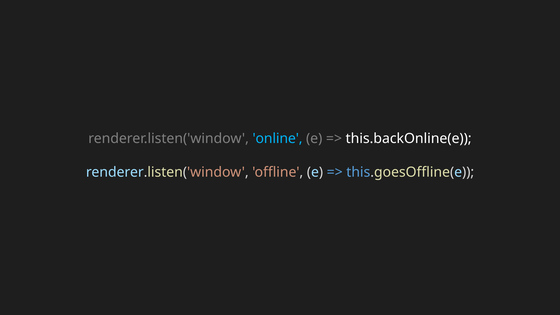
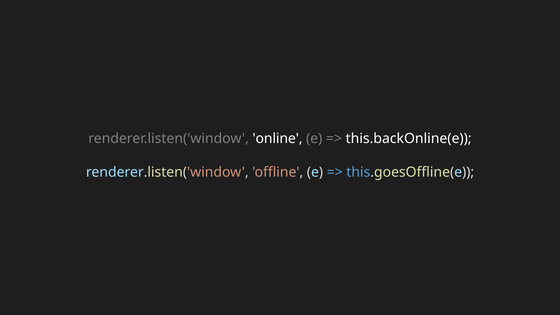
online colour: light blue -> white (278, 139)
